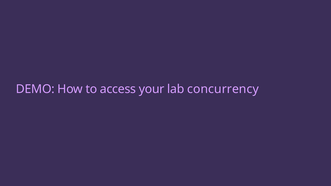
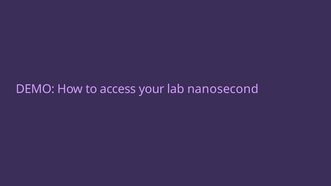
concurrency: concurrency -> nanosecond (223, 89)
